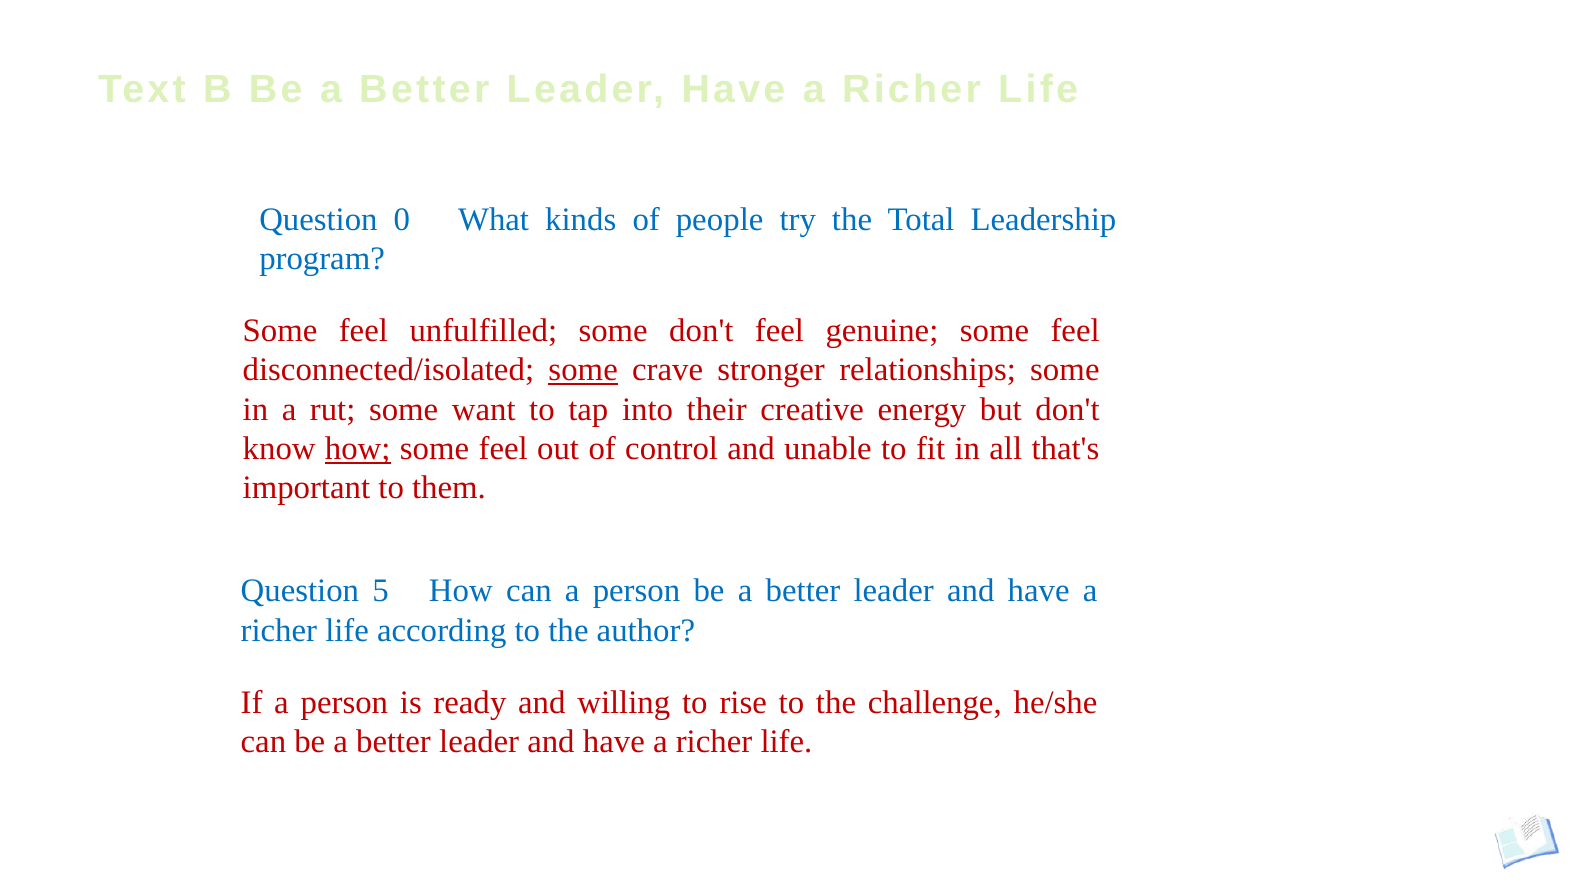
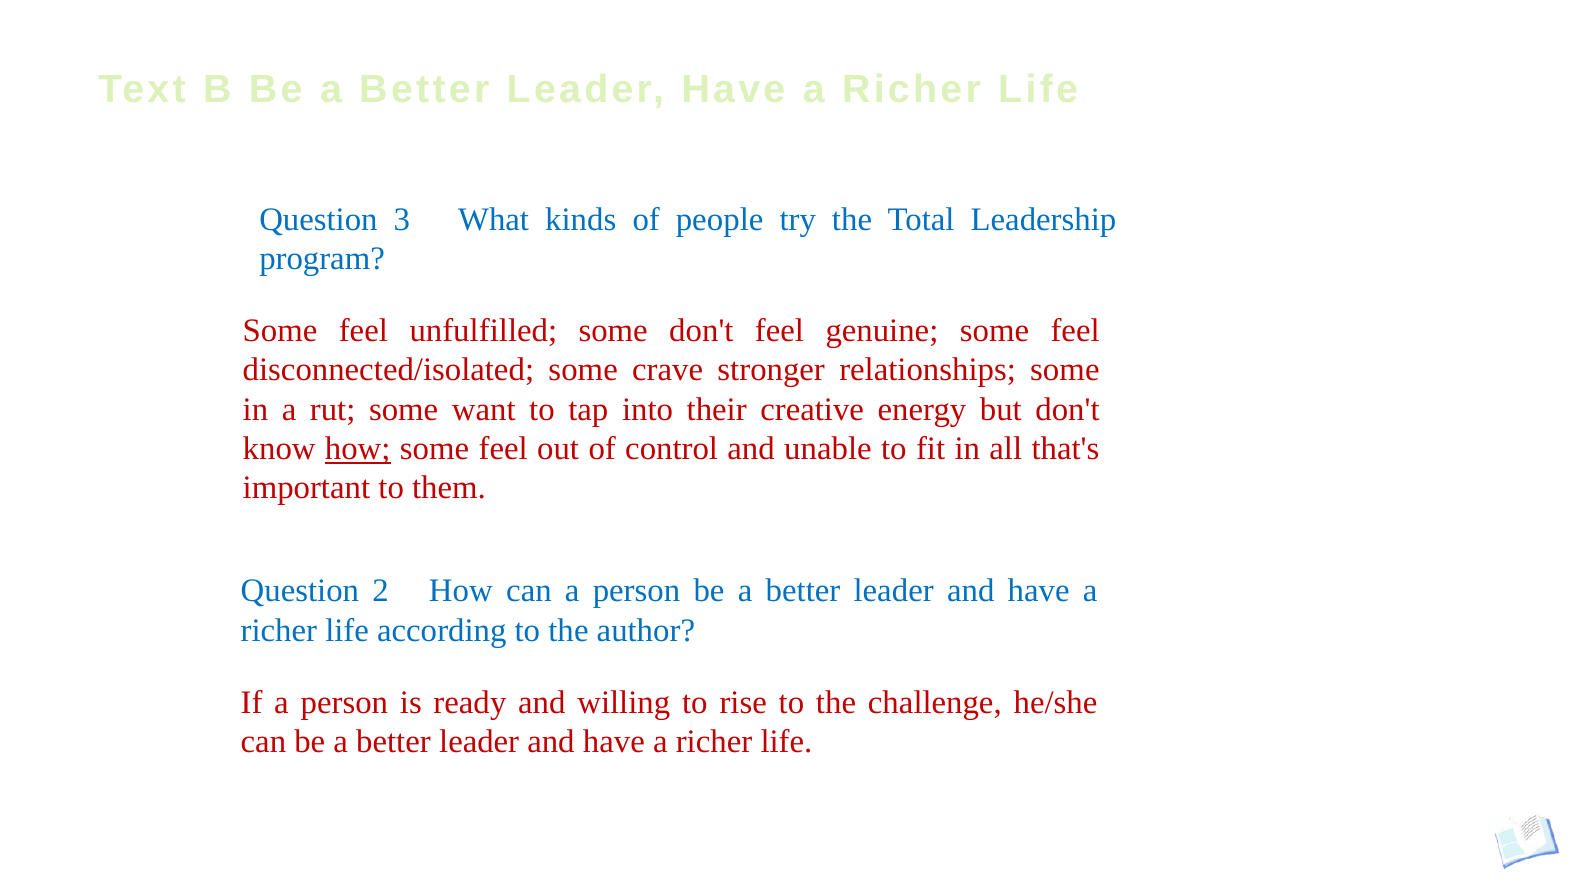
0: 0 -> 3 (402, 219)
some underline: present -> none (583, 370)
5: 5 -> 2 (381, 591)
